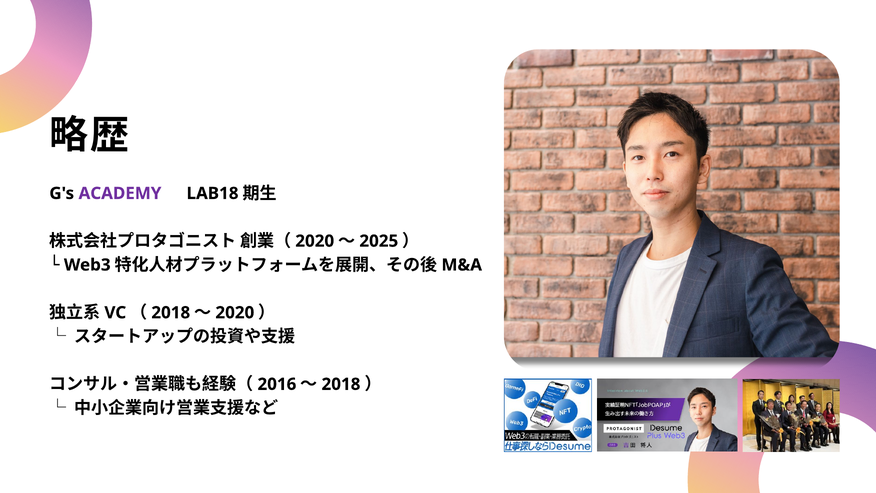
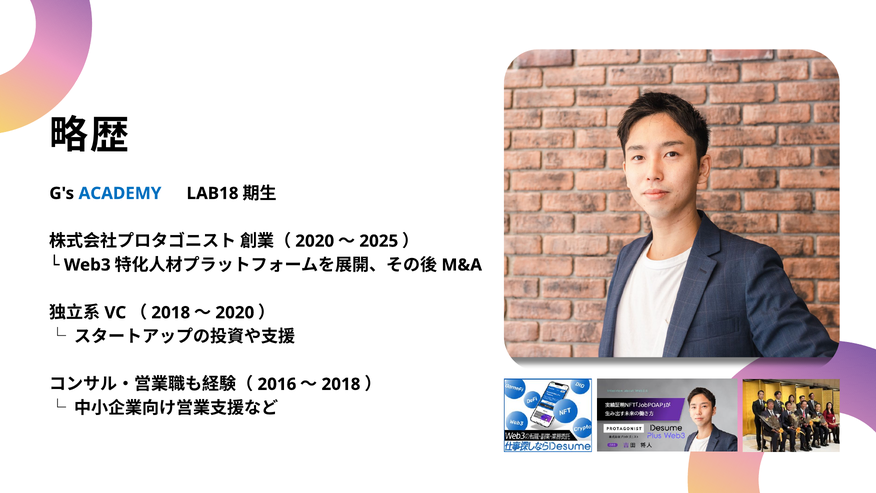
ACADEMY colour: purple -> blue (120, 193)
